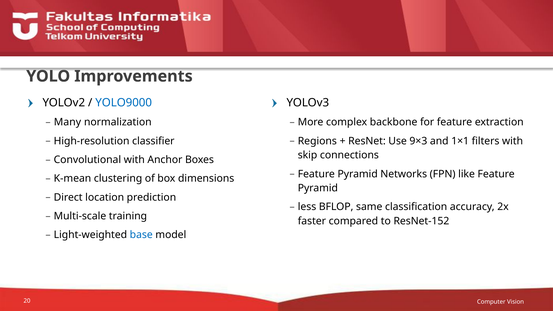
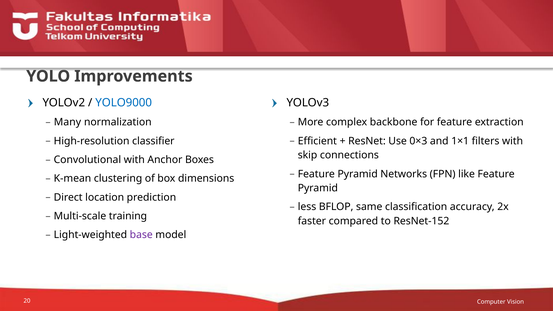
Regions: Regions -> Efficient (317, 141)
9×3: 9×3 -> 0×3 (418, 141)
base colour: blue -> purple (141, 235)
